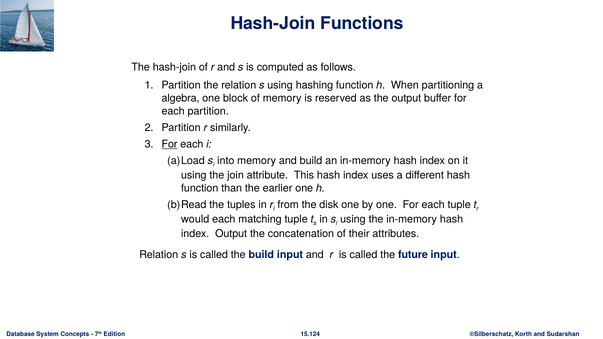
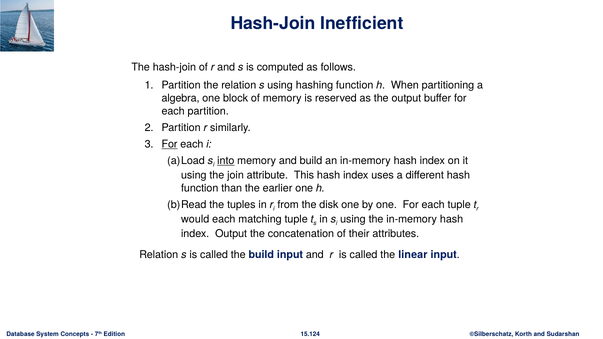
Functions: Functions -> Inefficient (362, 24)
into underline: none -> present (226, 161)
future: future -> linear (413, 255)
